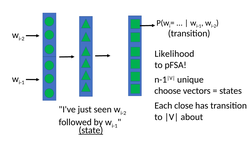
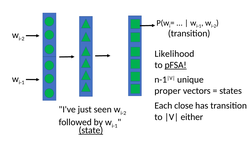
pFSA underline: none -> present (176, 65)
choose: choose -> proper (168, 91)
about: about -> either (192, 117)
